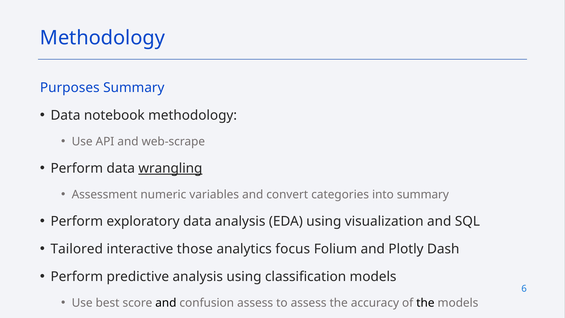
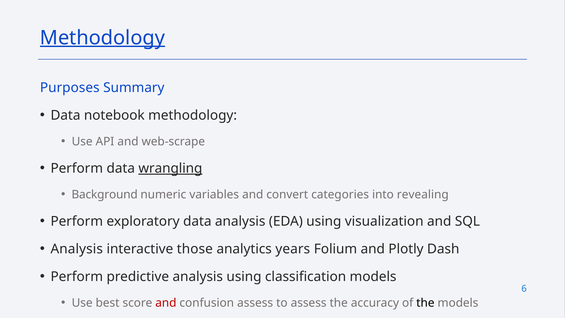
Methodology underline: none -> present (102, 38)
Assessment: Assessment -> Background (105, 194)
into summary: summary -> revealing (423, 194)
Tailored: Tailored -> Analysis (77, 249)
focus: focus -> years (293, 249)
and colour: black -> red (166, 303)
